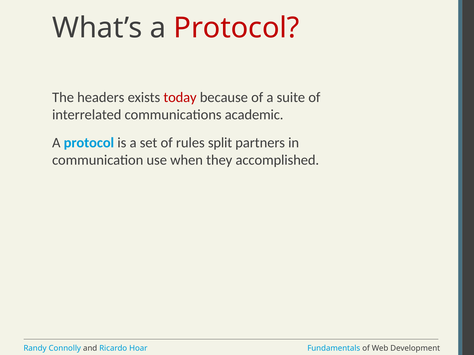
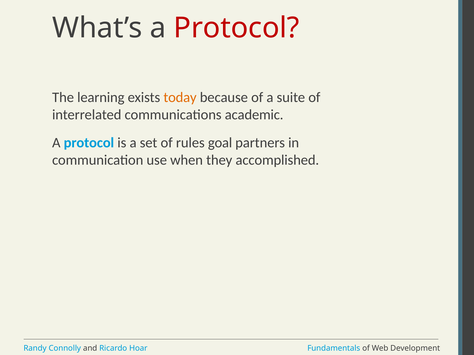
headers: headers -> learning (101, 97)
today colour: red -> orange (180, 97)
split: split -> goal (220, 143)
